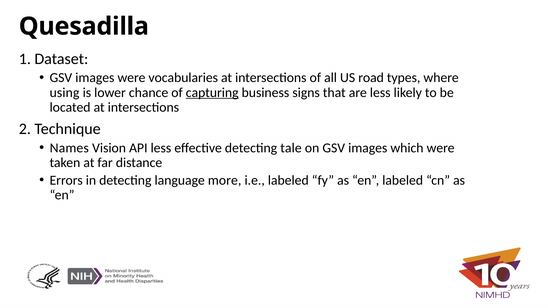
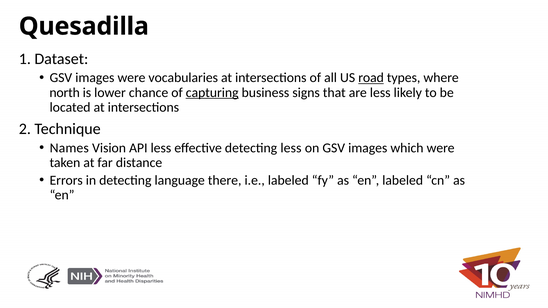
road underline: none -> present (371, 78)
using: using -> north (65, 93)
detecting tale: tale -> less (291, 148)
more: more -> there (225, 180)
